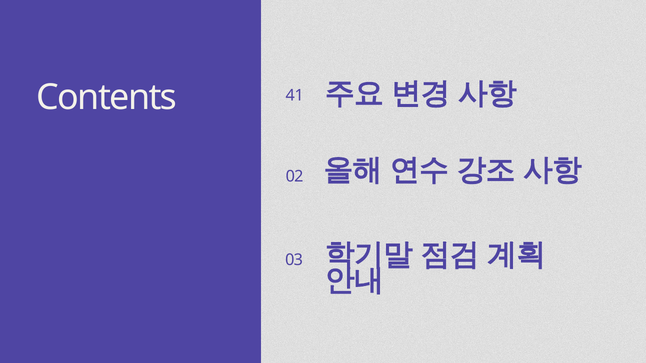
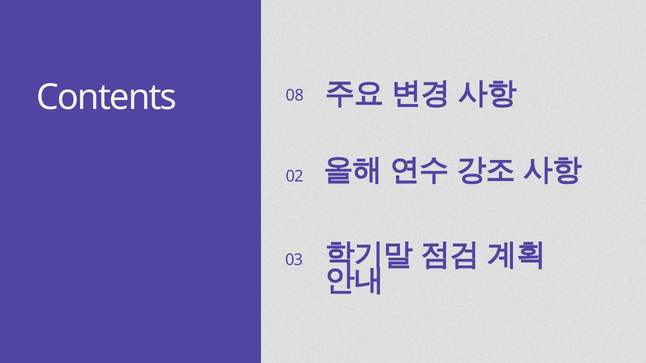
41: 41 -> 08 (295, 95)
